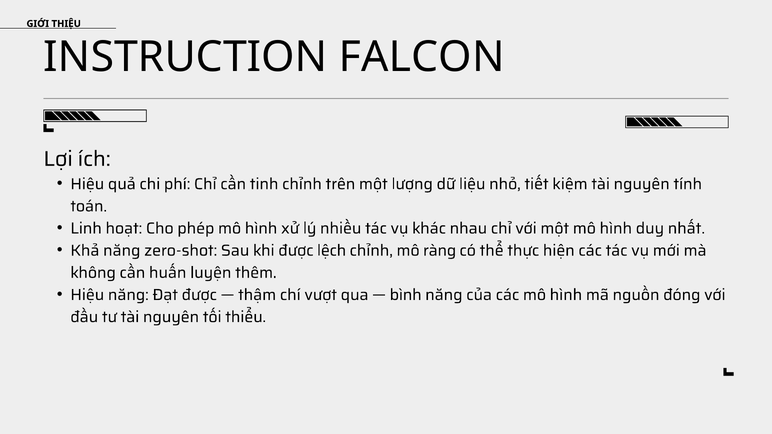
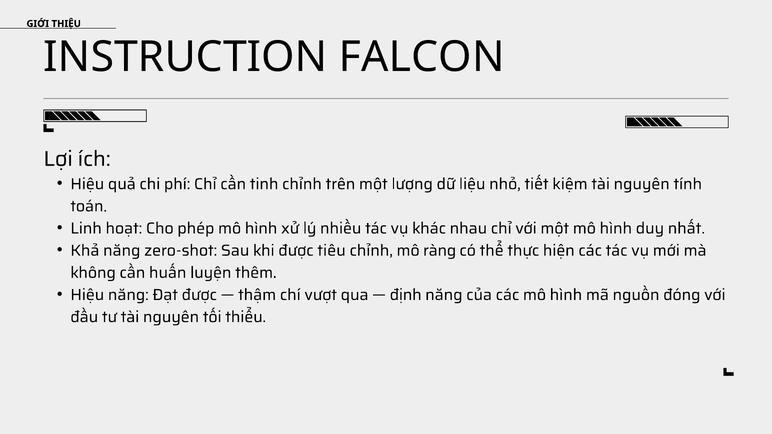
lệch: lệch -> tiêu (331, 251)
bình: bình -> định (406, 295)
